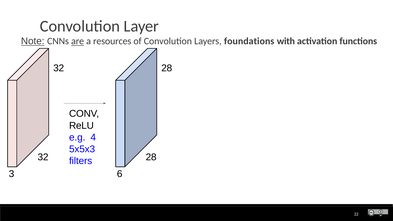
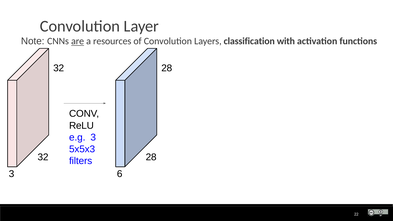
Note underline: present -> none (33, 41)
foundations: foundations -> classification (249, 41)
e.g 4: 4 -> 3 (93, 137)
